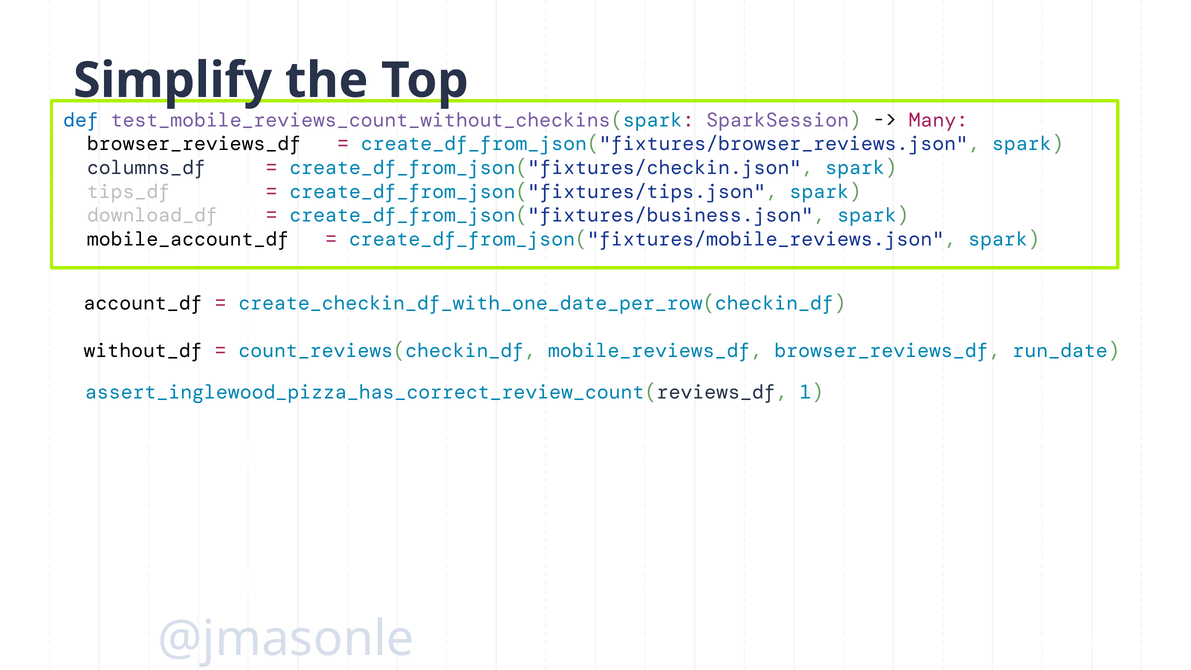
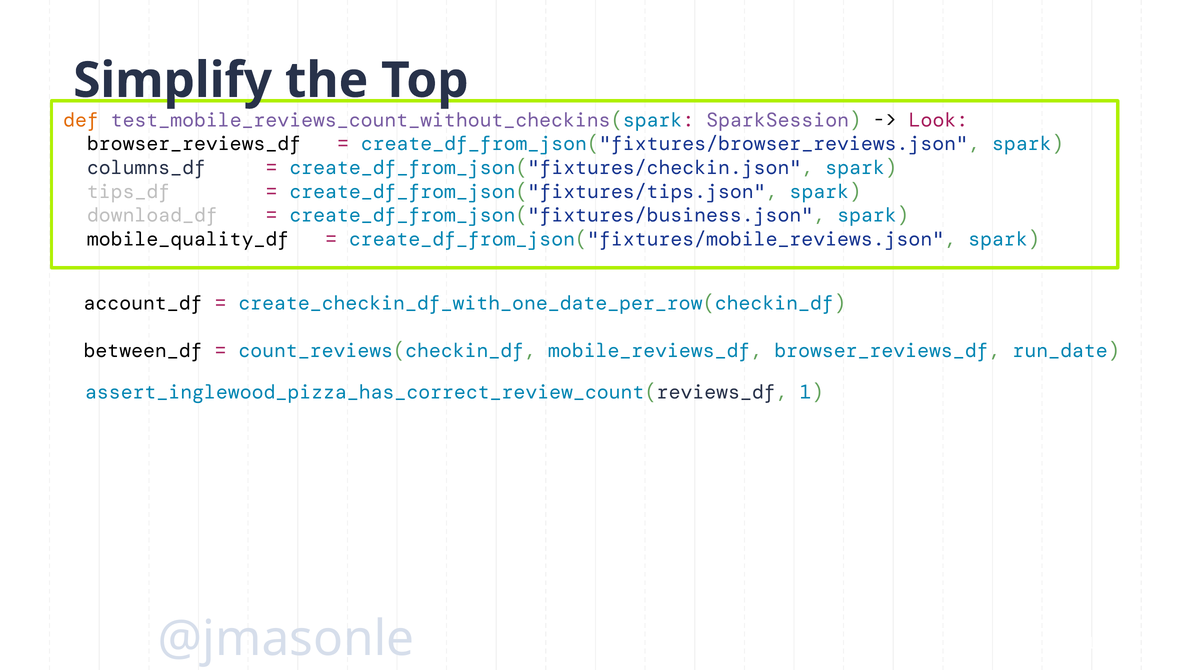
def colour: blue -> orange (81, 120)
Many: Many -> Look (938, 120)
mobile_account_df: mobile_account_df -> mobile_quality_df (188, 239)
without_df: without_df -> between_df (143, 351)
